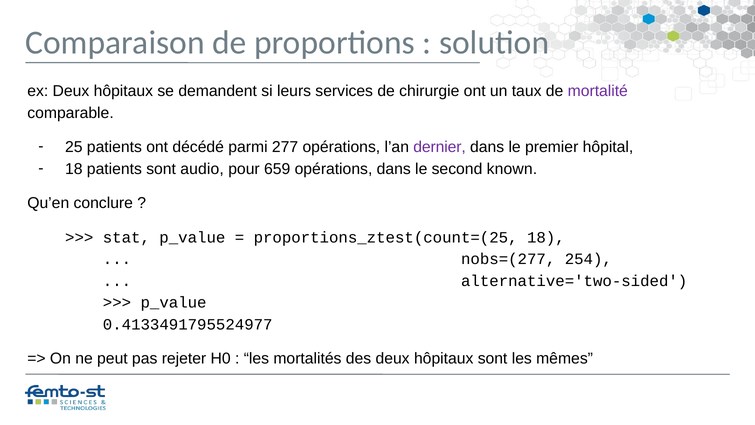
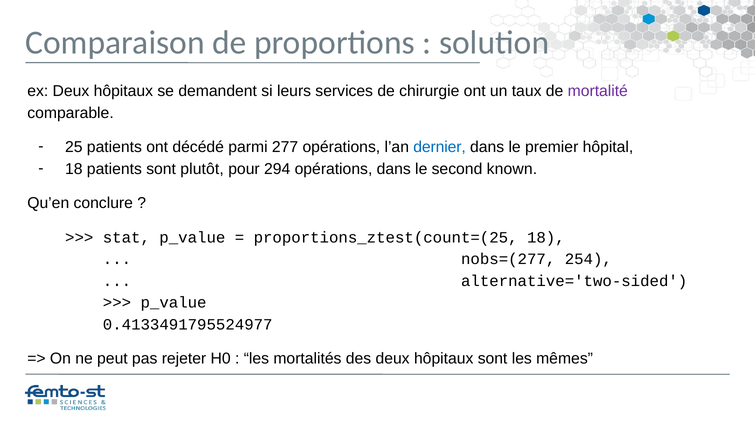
dernier colour: purple -> blue (440, 147)
audio: audio -> plutôt (202, 169)
659: 659 -> 294 (277, 169)
